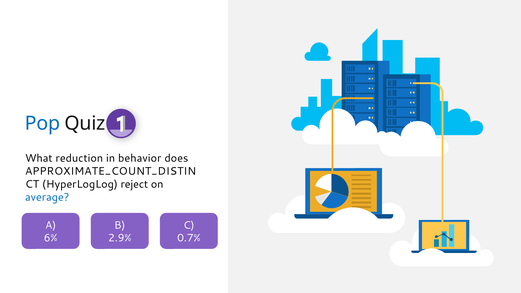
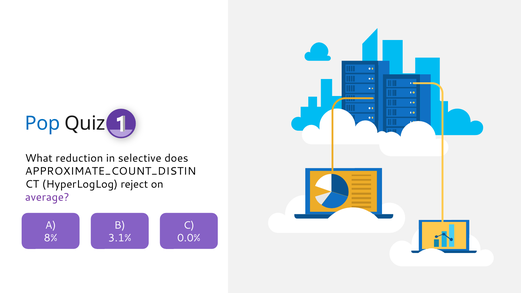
behavior: behavior -> selective (140, 158)
average colour: blue -> purple (47, 197)
6%: 6% -> 8% (51, 238)
2.9%: 2.9% -> 3.1% (120, 238)
0.7%: 0.7% -> 0.0% (189, 238)
